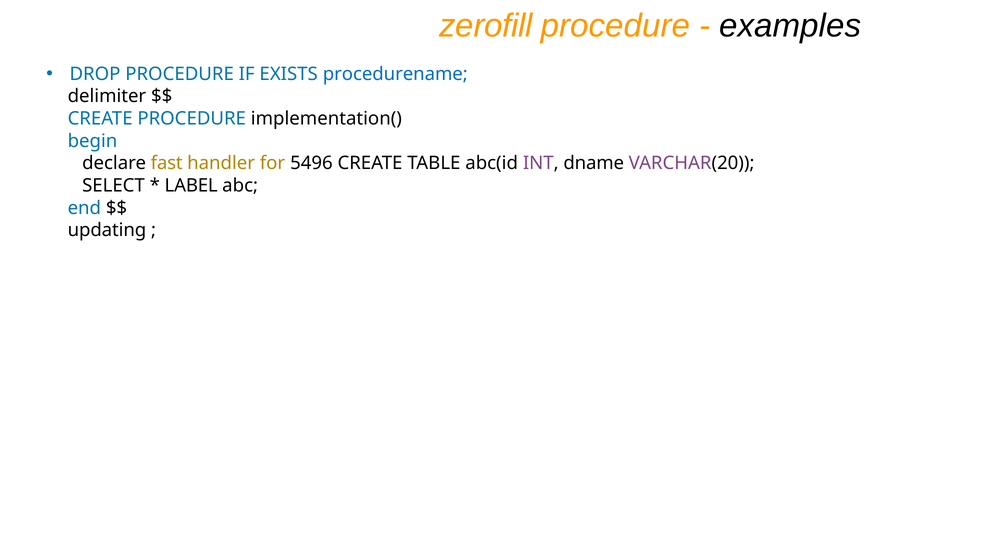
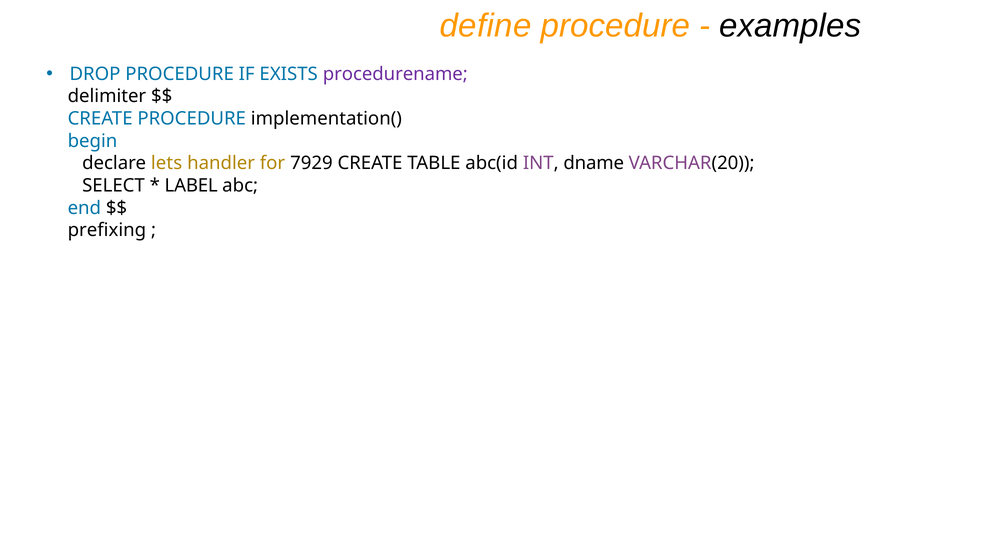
zerofill: zerofill -> define (486, 26)
procedurename colour: blue -> purple (395, 74)
fast: fast -> lets (167, 163)
5496: 5496 -> 7929 (311, 163)
updating: updating -> prefixing (107, 230)
